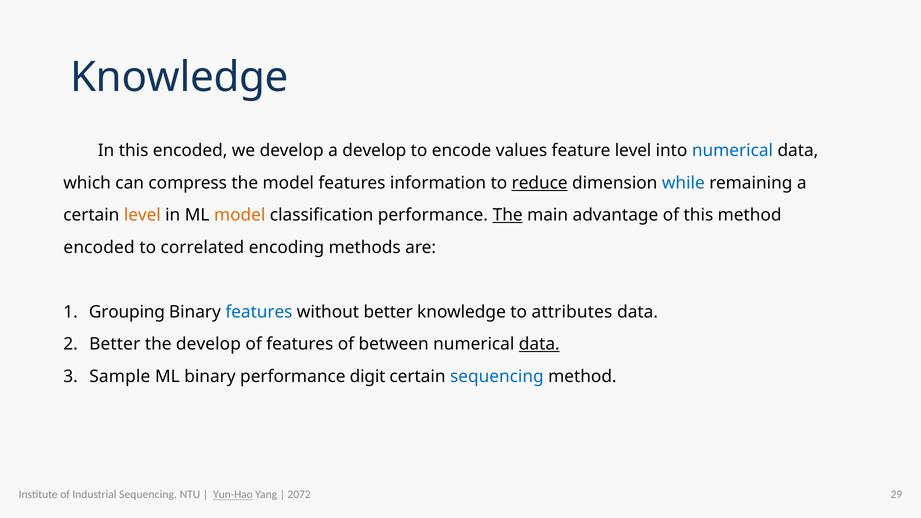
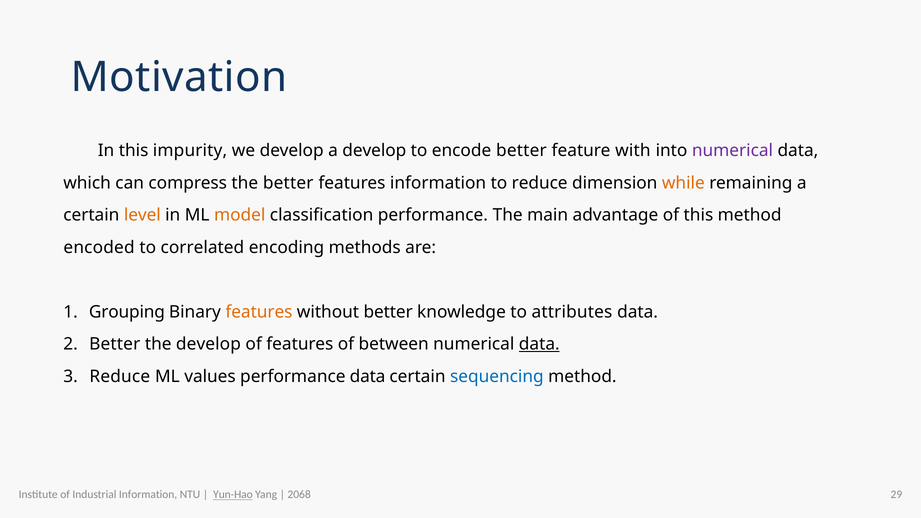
Knowledge: Knowledge -> Motivation (179, 77)
this encoded: encoded -> impurity (190, 151)
encode values: values -> better (521, 151)
feature level: level -> with (633, 151)
numerical colour: blue -> purple (732, 151)
the model: model -> better (288, 183)
reduce underline: present -> none (540, 183)
while colour: blue -> orange (683, 183)
The underline: present -> none (508, 215)
features colour: blue -> orange (259, 312)
Sample: Sample -> Reduce (120, 376)
ML binary: binary -> values (210, 376)
performance digit: digit -> data (368, 376)
Industrial Sequencing: Sequencing -> Information (148, 495)
2072: 2072 -> 2068 (299, 495)
